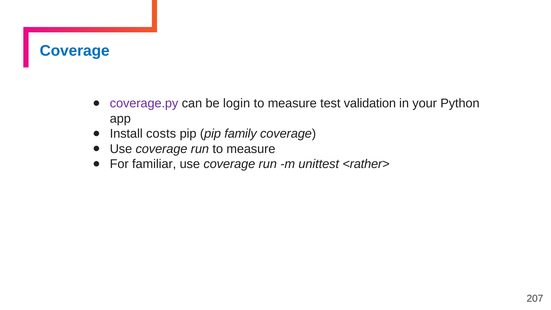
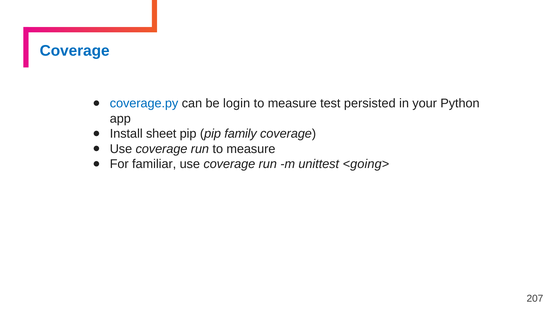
coverage.py colour: purple -> blue (144, 103)
validation: validation -> persisted (370, 103)
costs: costs -> sheet (161, 134)
<rather>: <rather> -> <going> (366, 164)
